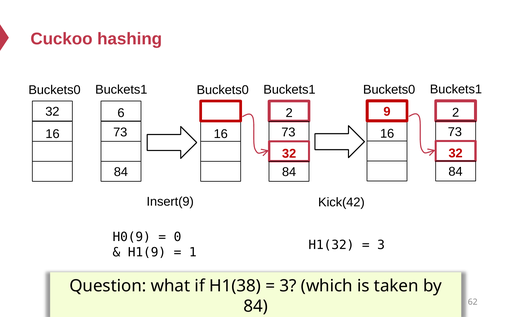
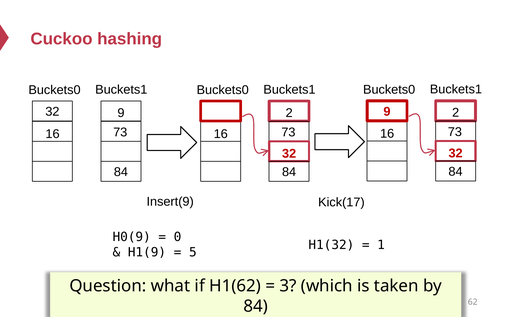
32 6: 6 -> 9 (121, 113)
Kick(42: Kick(42 -> Kick(17 (341, 203)
3: 3 -> 1 (381, 246)
1: 1 -> 5 (193, 253)
H1(38: H1(38 -> H1(62 (235, 286)
